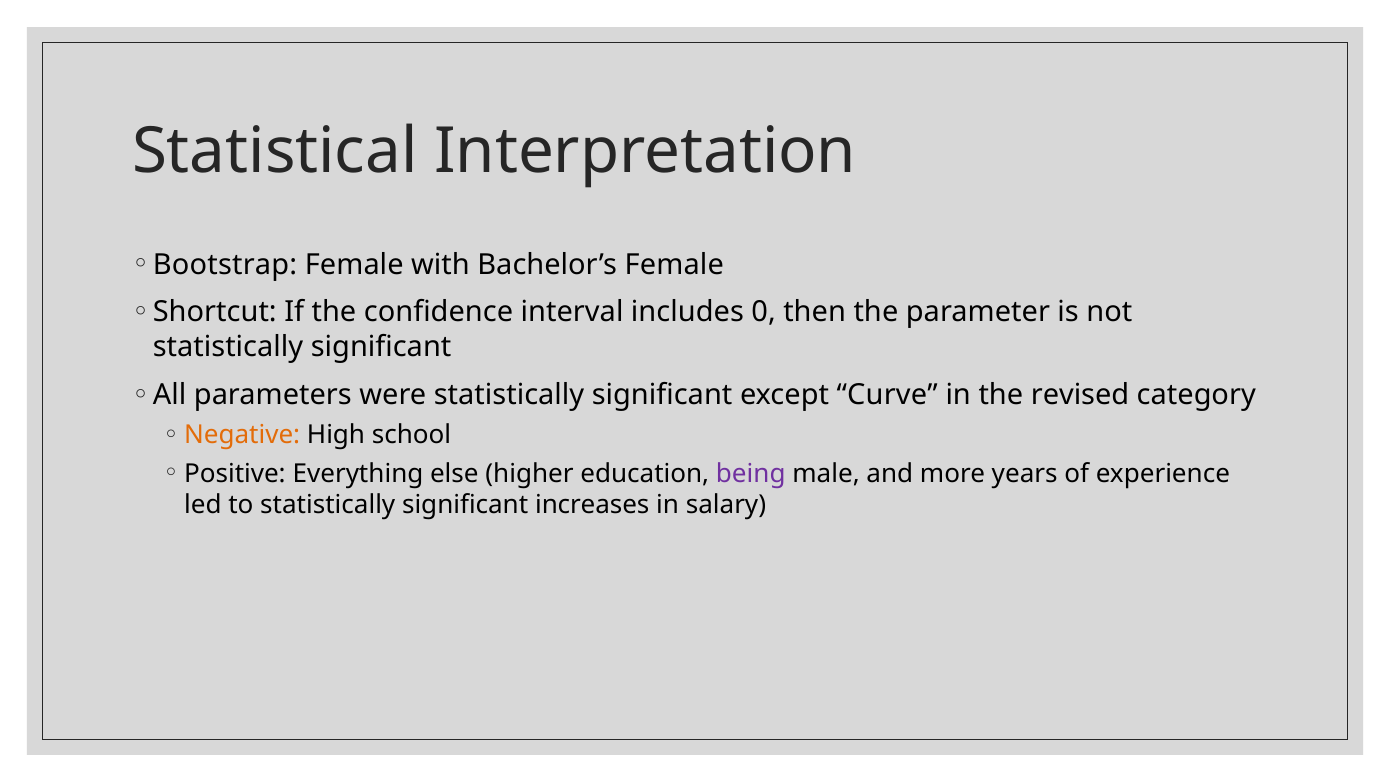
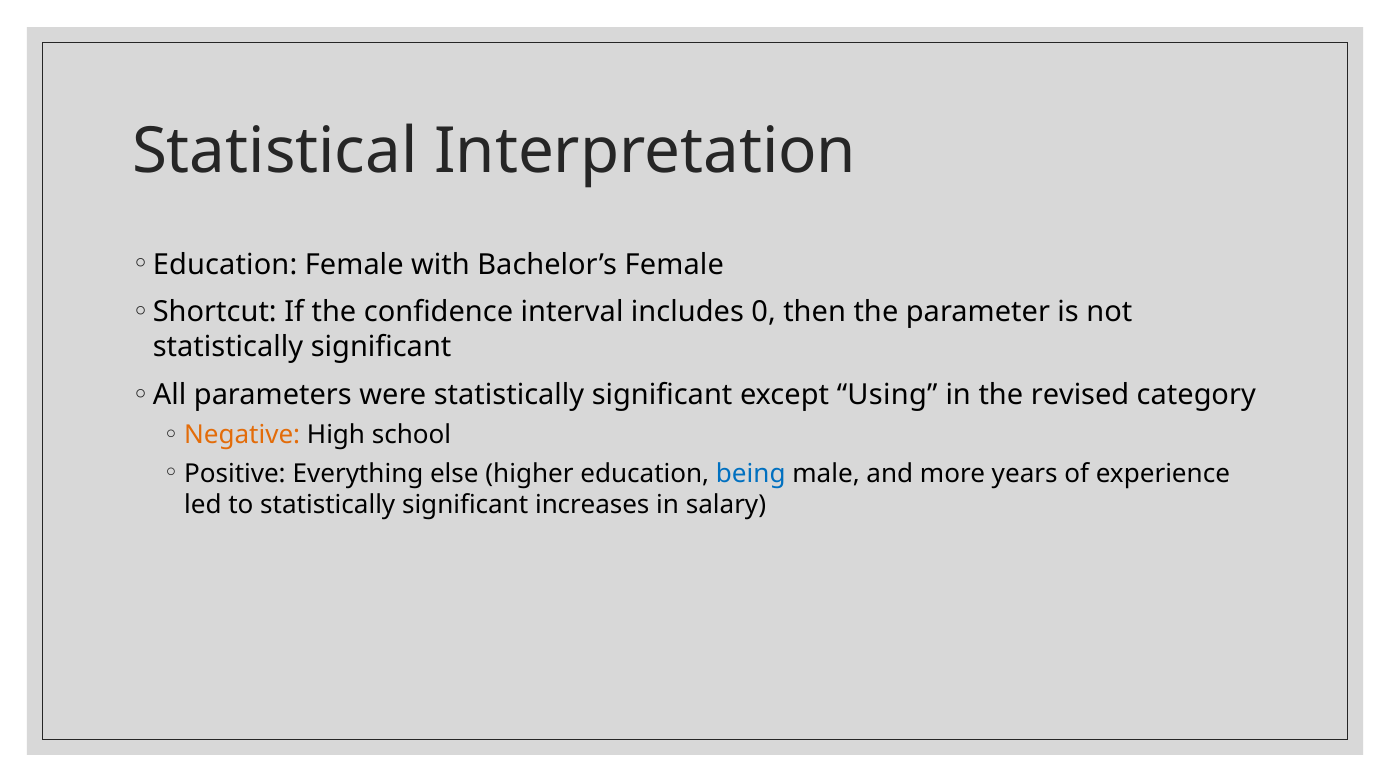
Bootstrap: Bootstrap -> Education (225, 264)
Curve: Curve -> Using (887, 395)
being colour: purple -> blue (751, 473)
